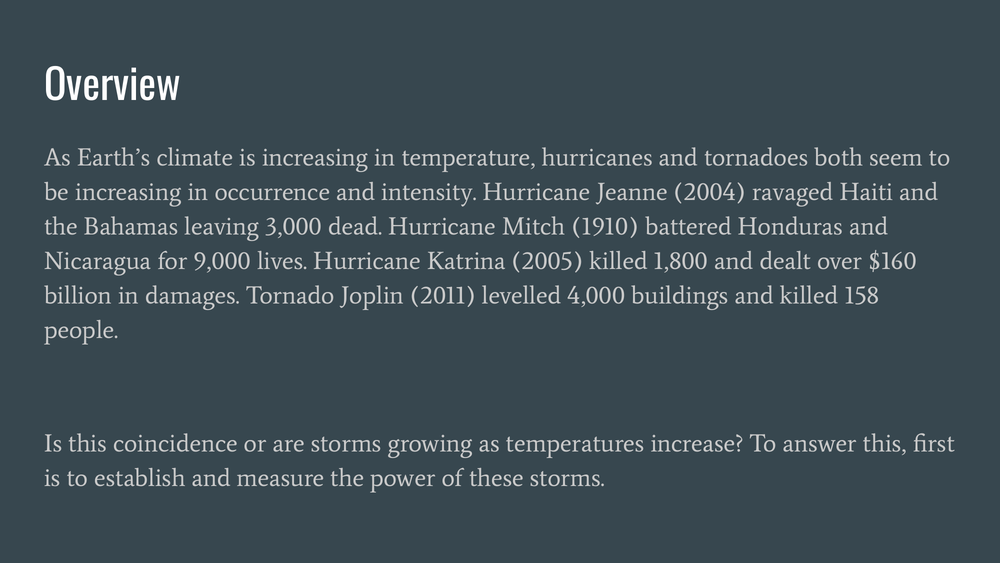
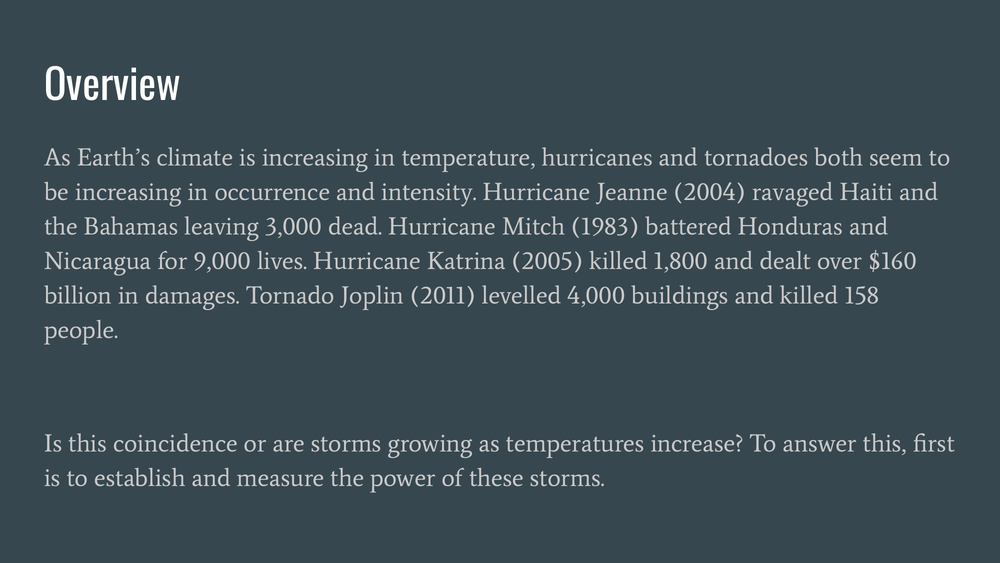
1910: 1910 -> 1983 (605, 226)
